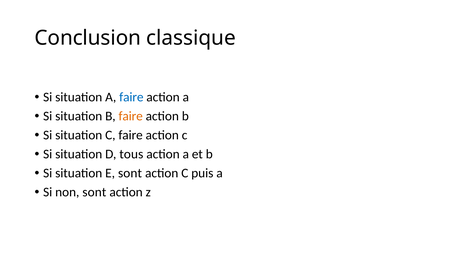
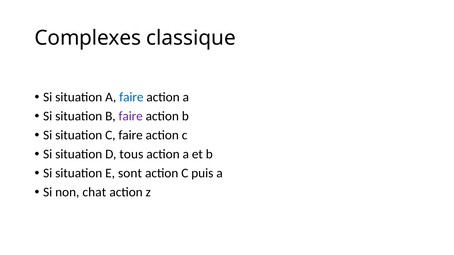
Conclusion: Conclusion -> Complexes (88, 38)
faire colour: orange -> purple (131, 116)
non sont: sont -> chat (94, 193)
